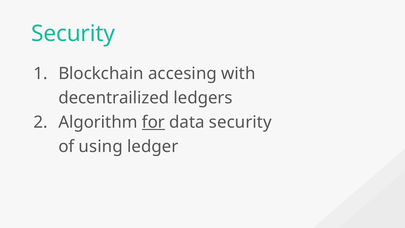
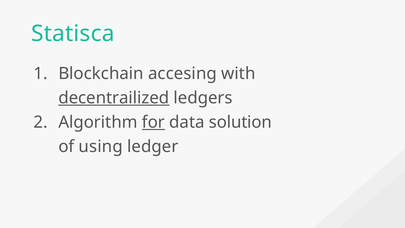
Security: Security -> Statisca (73, 34)
decentrailized underline: none -> present (114, 98)
data security: security -> solution (240, 122)
